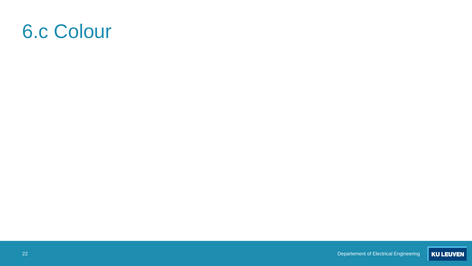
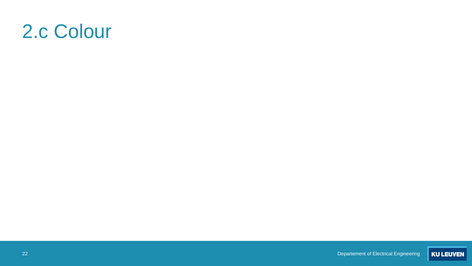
6.c: 6.c -> 2.c (35, 32)
